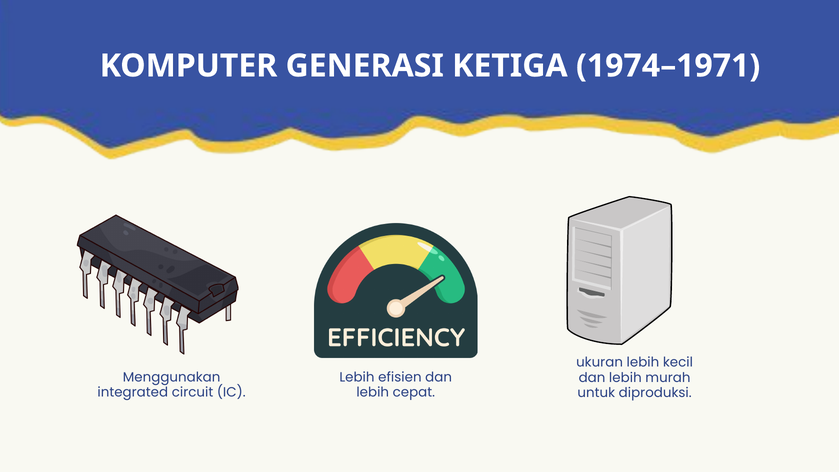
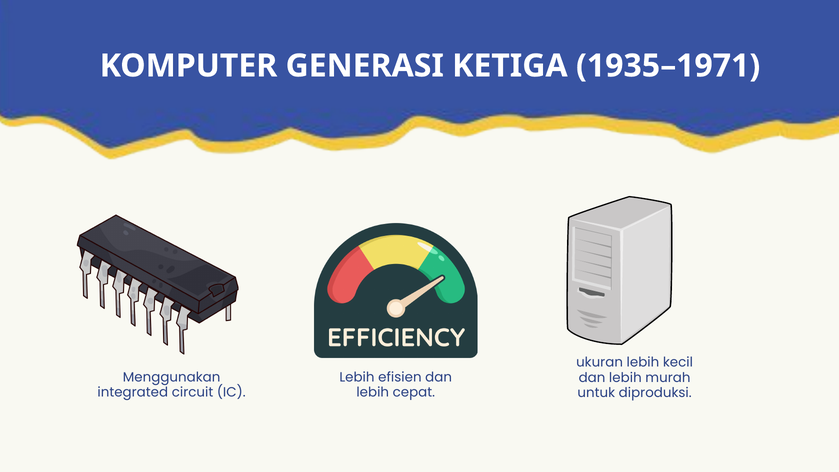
1974–1971: 1974–1971 -> 1935–1971 (668, 66)
